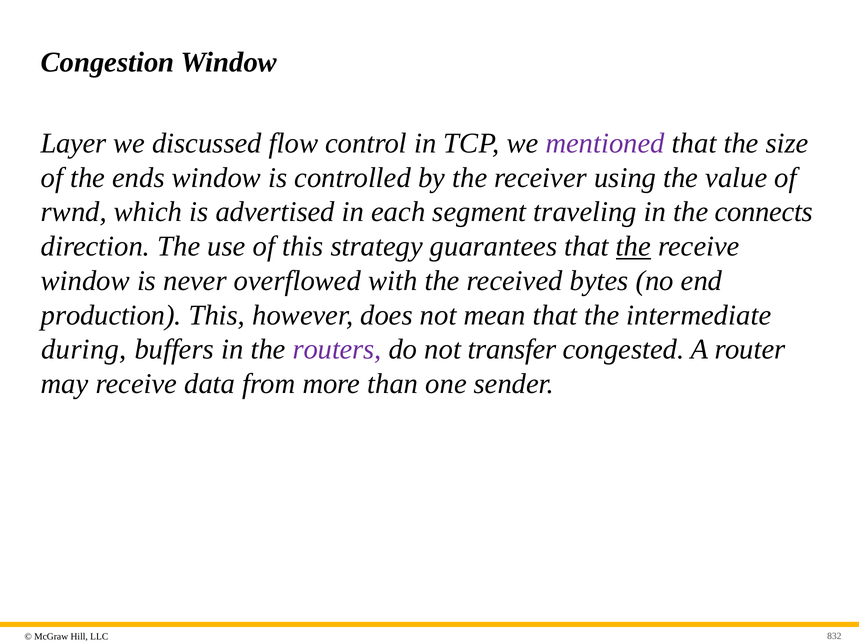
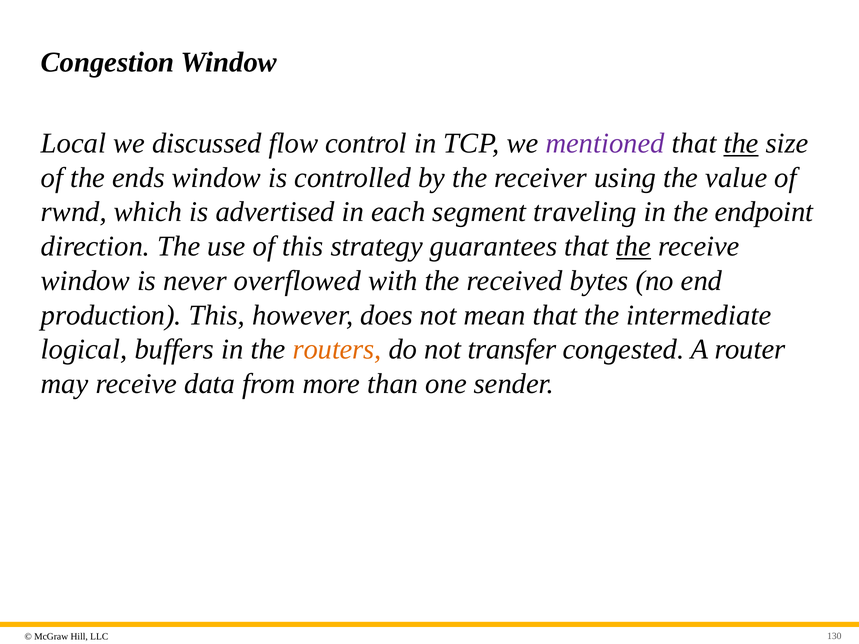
Layer: Layer -> Local (73, 143)
the underline: none -> present (741, 143)
connects: connects -> endpoint (764, 212)
during: during -> logical (84, 350)
routers colour: purple -> orange (337, 350)
832: 832 -> 130 (834, 636)
